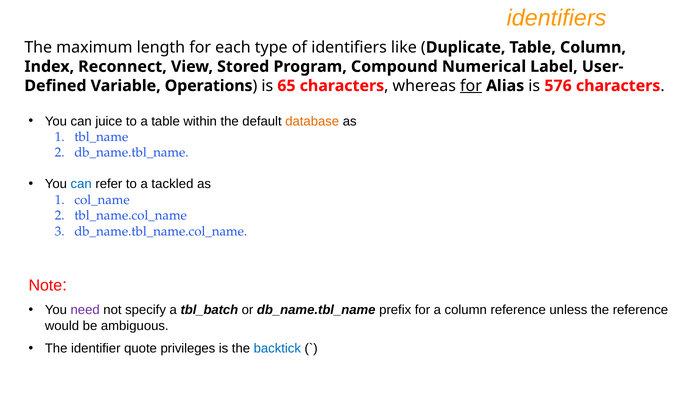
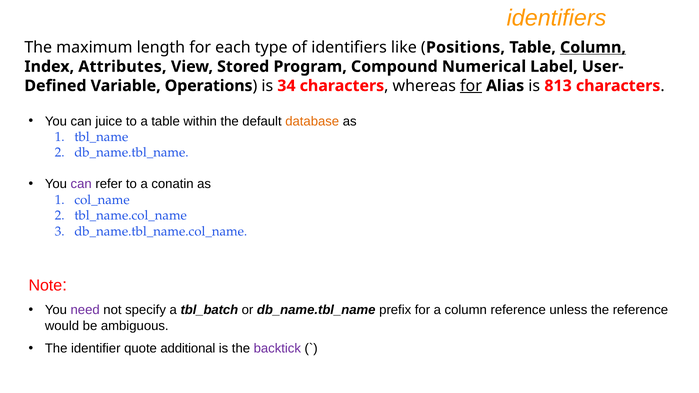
Duplicate: Duplicate -> Positions (465, 47)
Column underline: none -> present (593, 47)
Reconnect: Reconnect -> Attributes (122, 67)
65: 65 -> 34 (286, 86)
576: 576 -> 813 (558, 86)
can colour: blue -> purple (81, 184)
tackled: tackled -> conatin (173, 184)
privileges: privileges -> additional (188, 349)
backtick colour: blue -> purple (277, 349)
